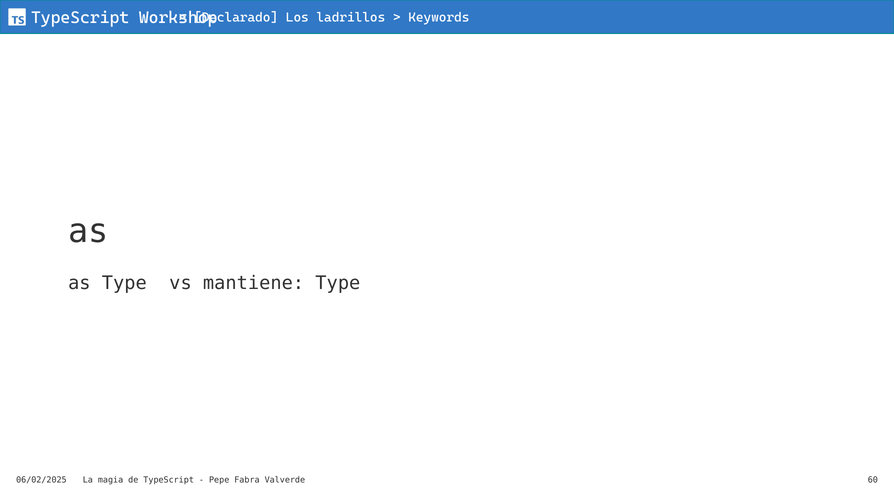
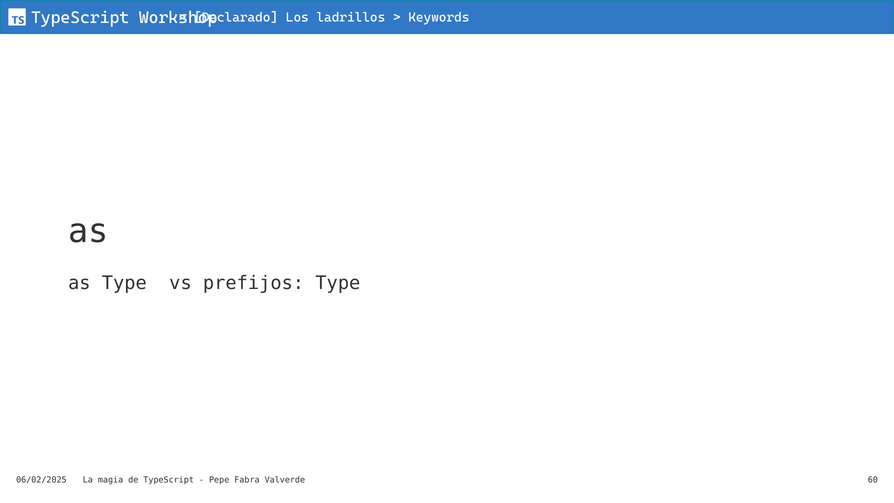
mantiene: mantiene -> prefijos (254, 283)
